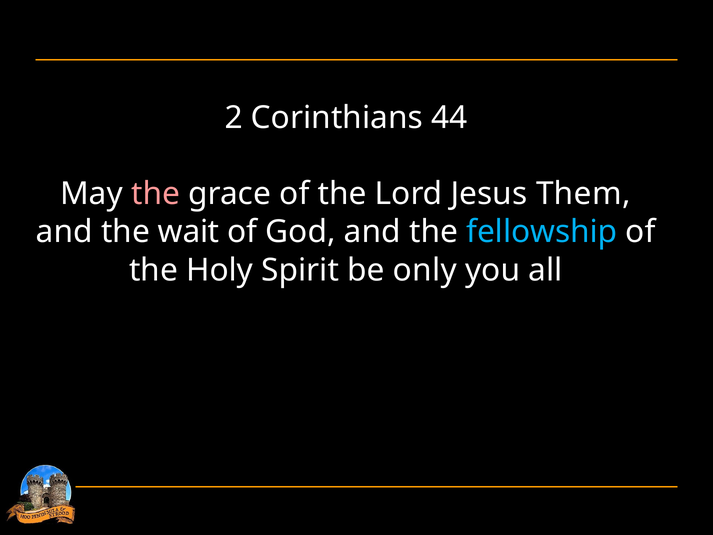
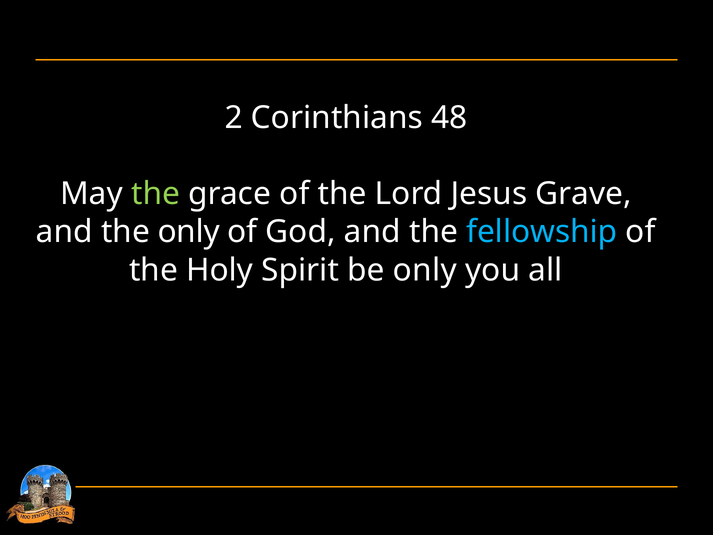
44: 44 -> 48 (449, 118)
the colour: pink -> light green (156, 194)
Them: Them -> Grave (583, 194)
the wait: wait -> only (189, 232)
